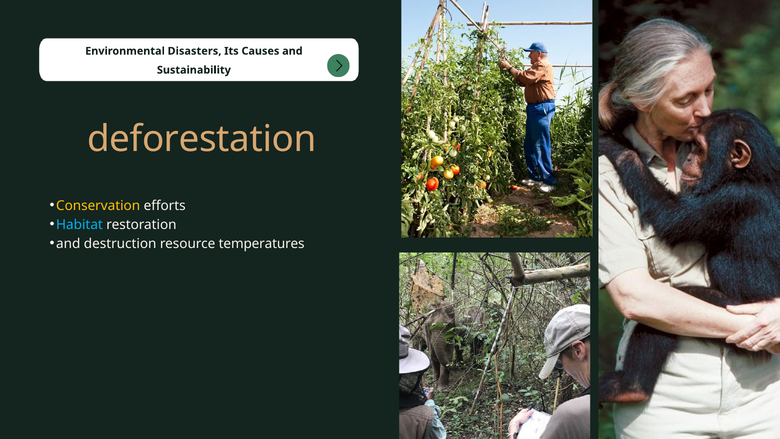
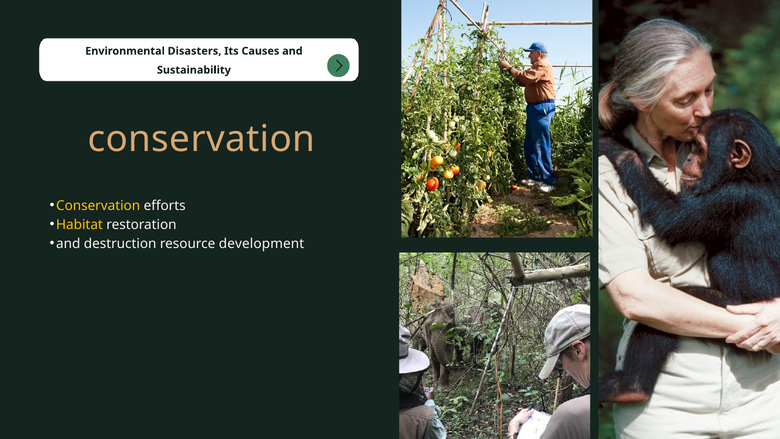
deforestation: deforestation -> conservation (201, 139)
Habitat colour: light blue -> yellow (79, 225)
temperatures: temperatures -> development (262, 244)
